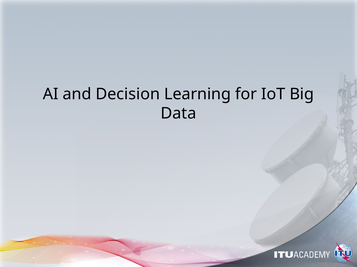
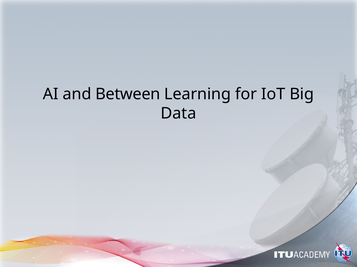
Decision: Decision -> Between (128, 94)
